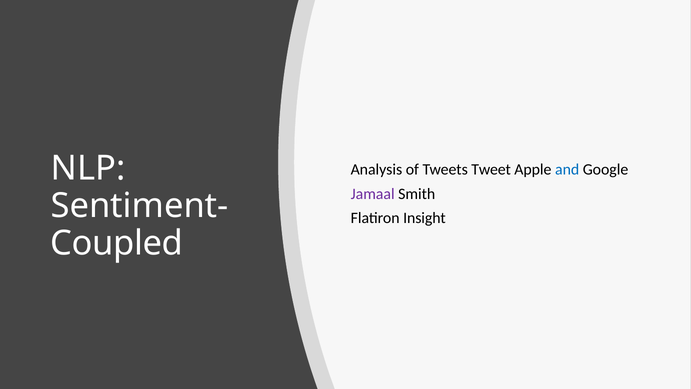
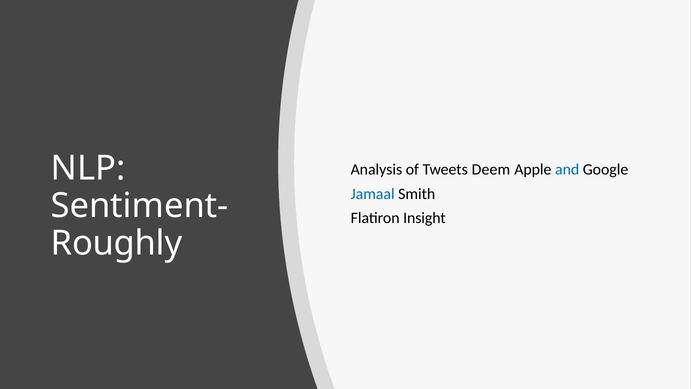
Tweet: Tweet -> Deem (491, 169)
Jamaal colour: purple -> blue (373, 194)
Coupled: Coupled -> Roughly (117, 243)
